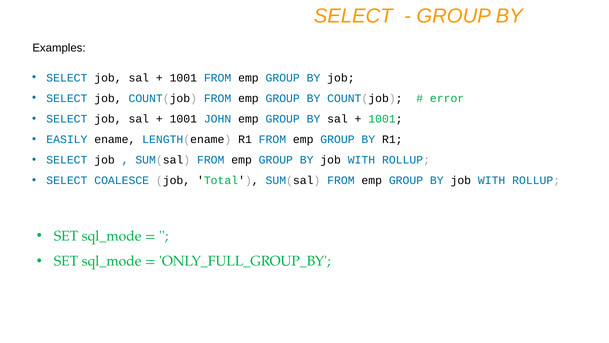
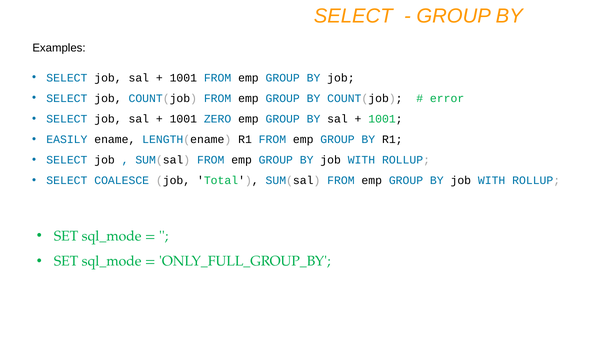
JOHN: JOHN -> ZERO (218, 119)
